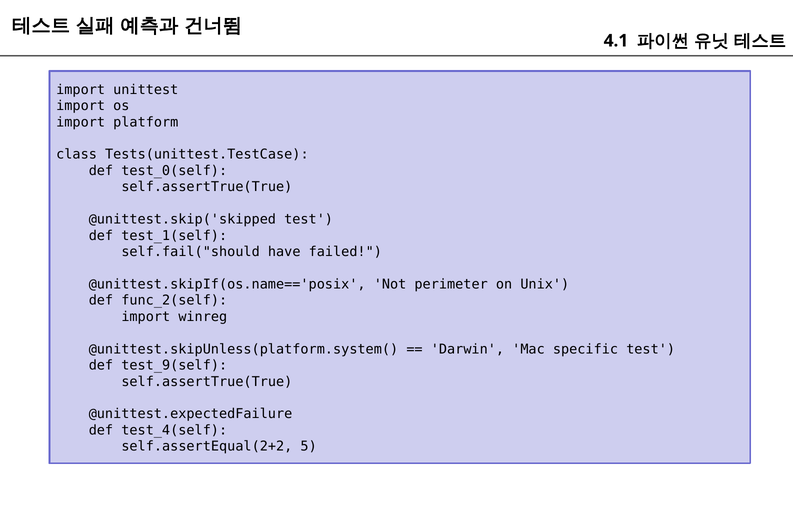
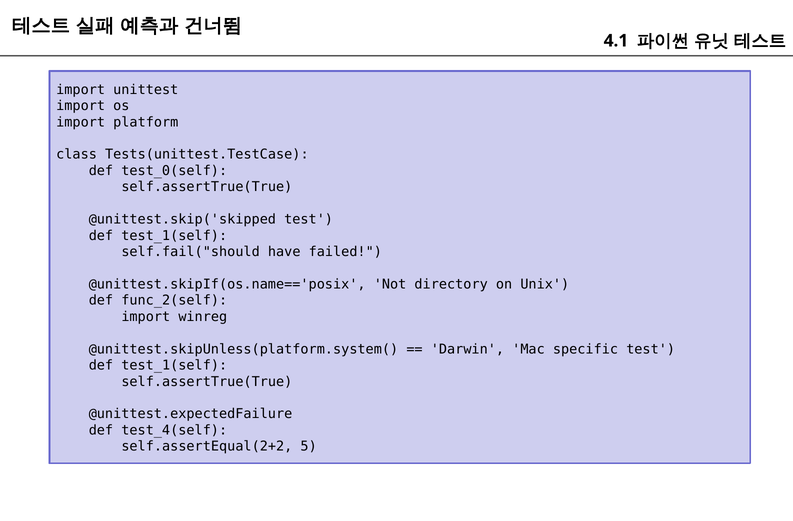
perimeter: perimeter -> directory (451, 284)
test_9(self: test_9(self -> test_1(self (174, 365)
